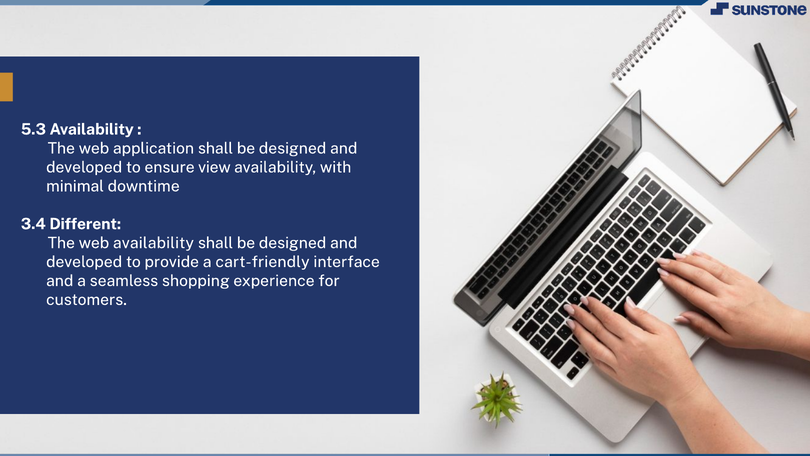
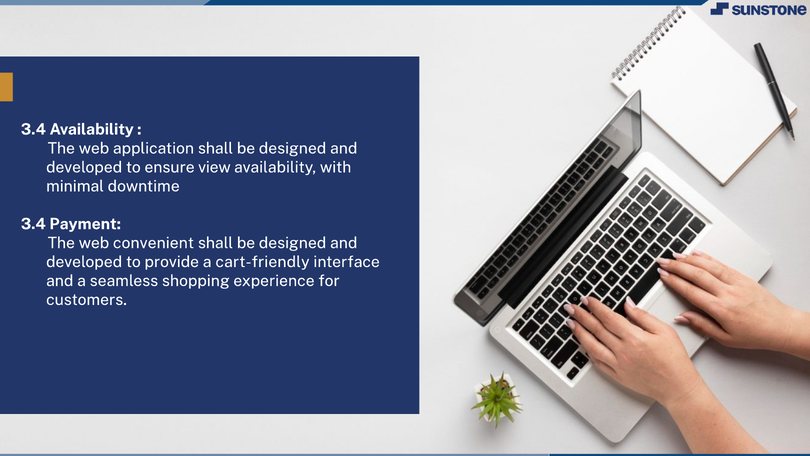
5.3: 5.3 -> 3.4 (33, 129)
Different: Different -> Payment (85, 224)
web availability: availability -> convenient (153, 243)
